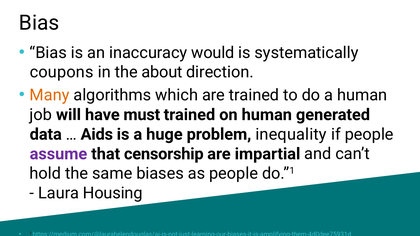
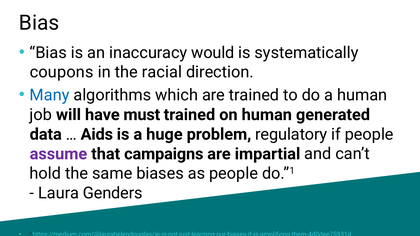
about: about -> racial (162, 72)
Many colour: orange -> blue (50, 95)
inequality: inequality -> regulatory (291, 134)
censorship: censorship -> campaigns (164, 154)
Housing: Housing -> Genders (113, 193)
